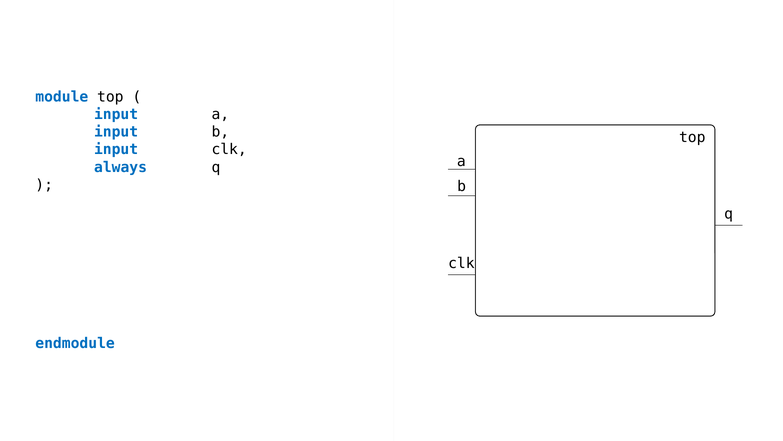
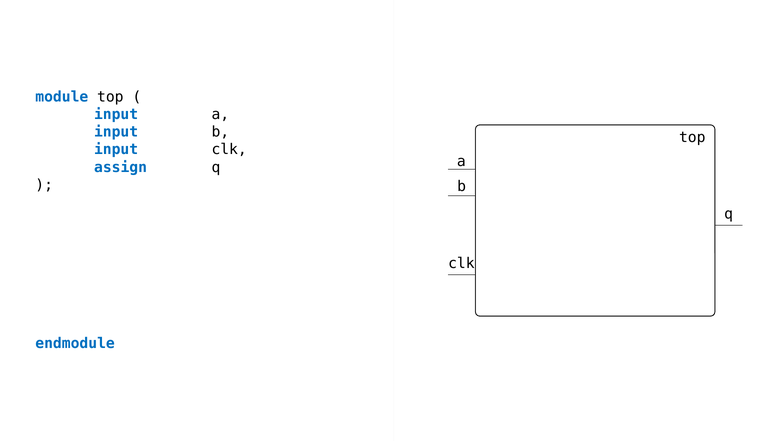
always: always -> assign (121, 167)
